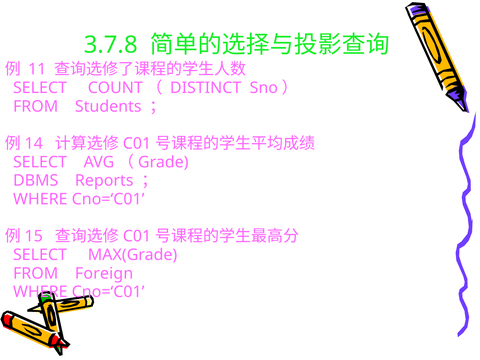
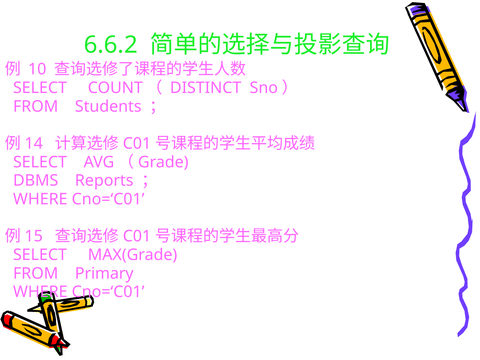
3.7.8: 3.7.8 -> 6.6.2 (111, 45)
11: 11 -> 10 (37, 69)
Foreign: Foreign -> Primary (104, 273)
